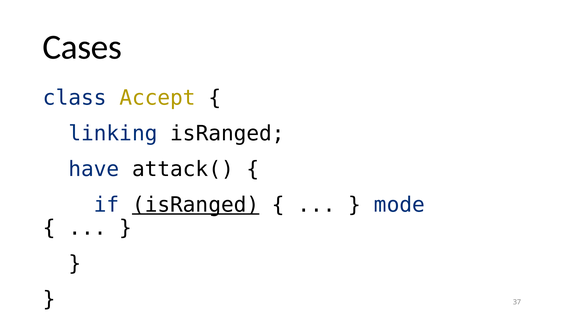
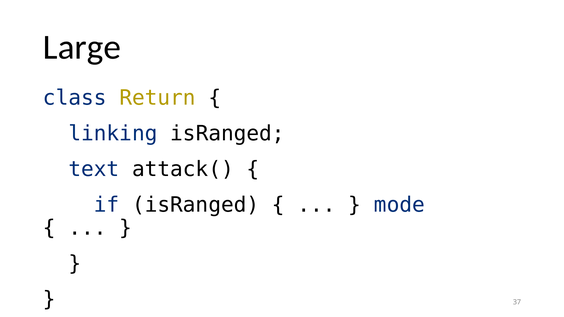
Cases: Cases -> Large (82, 47)
Accept: Accept -> Return (158, 98)
have: have -> text (94, 169)
isRanged underline: present -> none (196, 205)
